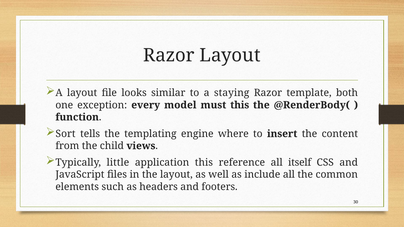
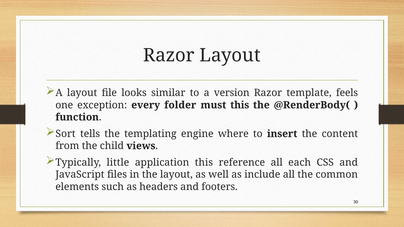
staying: staying -> version (232, 93)
both: both -> feels (347, 93)
model: model -> folder (180, 105)
itself: itself -> each (300, 163)
